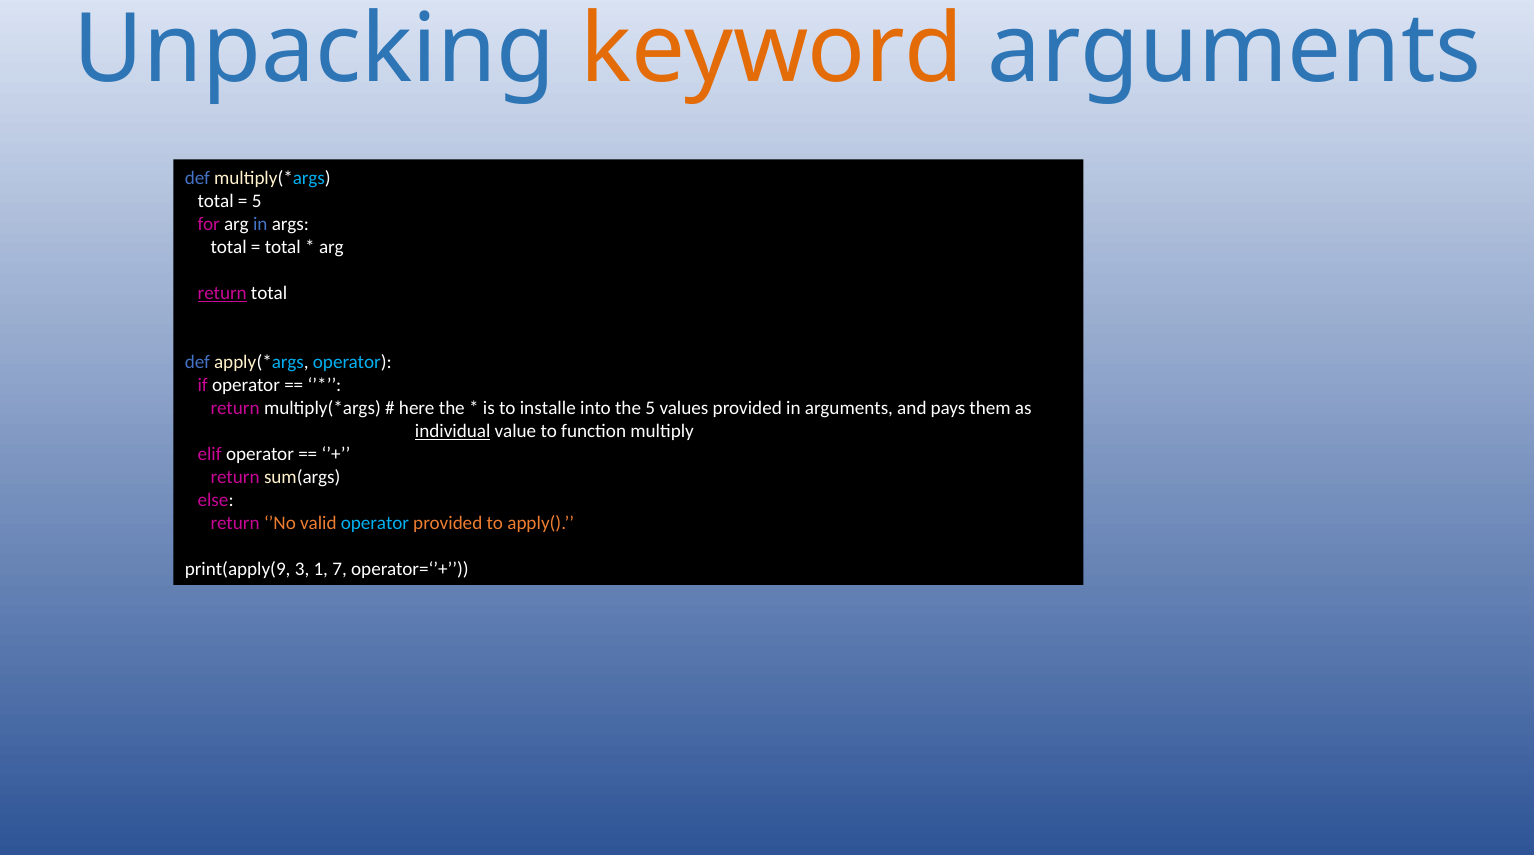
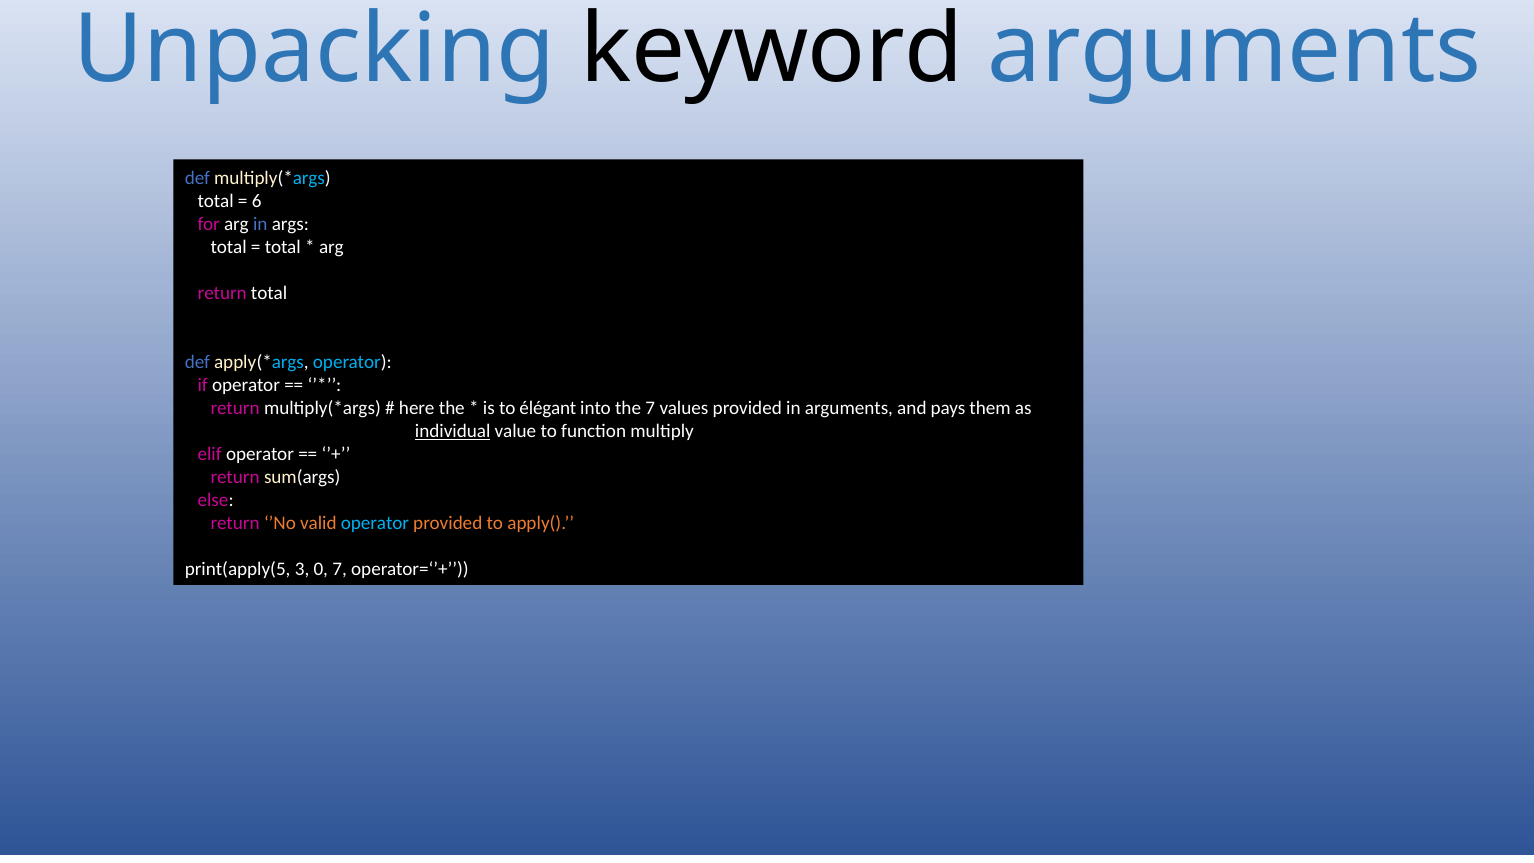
keyword colour: orange -> black (772, 50)
5: 5 -> 6 (257, 201)
return underline: present -> none (222, 293)
installe: installe -> élégant (548, 408)
the 5: 5 -> 7 (650, 408)
print(apply(9: print(apply(9 -> print(apply(5 (238, 569)
1: 1 -> 0 (321, 569)
